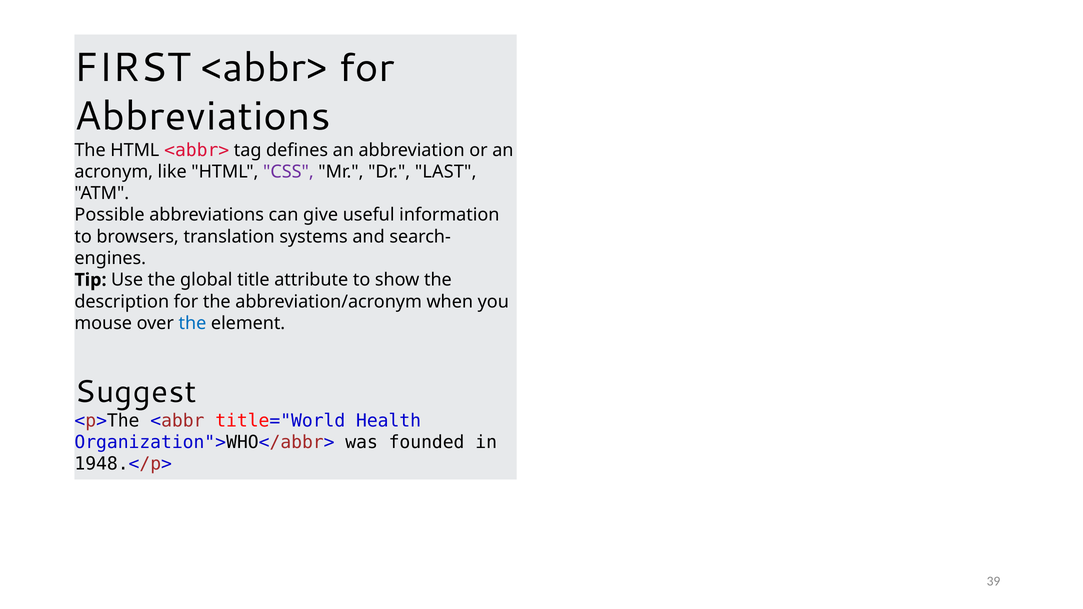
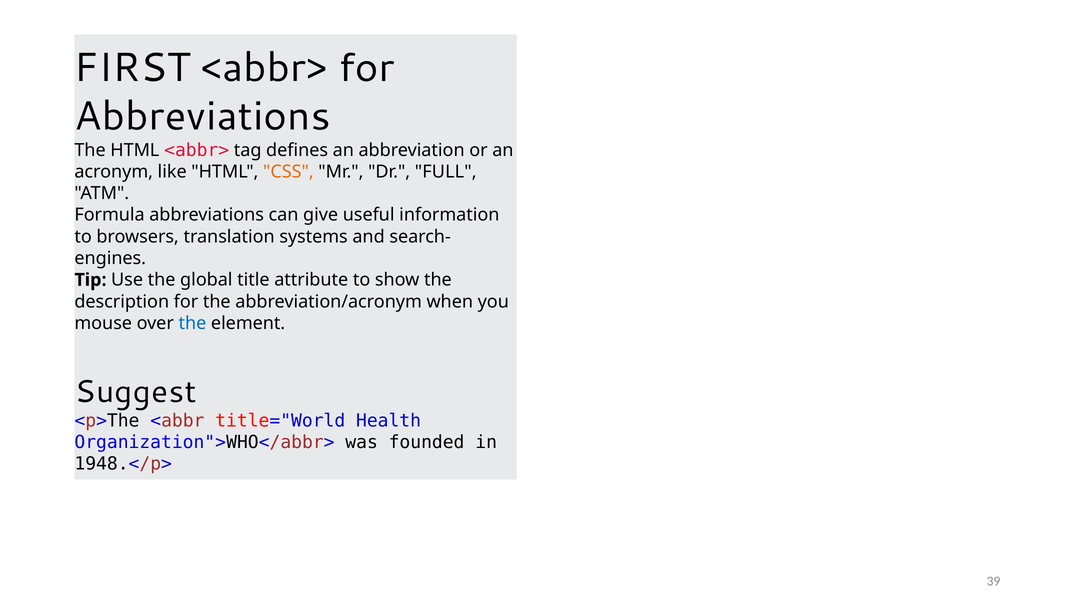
CSS colour: purple -> orange (288, 172)
LAST: LAST -> FULL (446, 172)
Possible: Possible -> Formula (110, 215)
